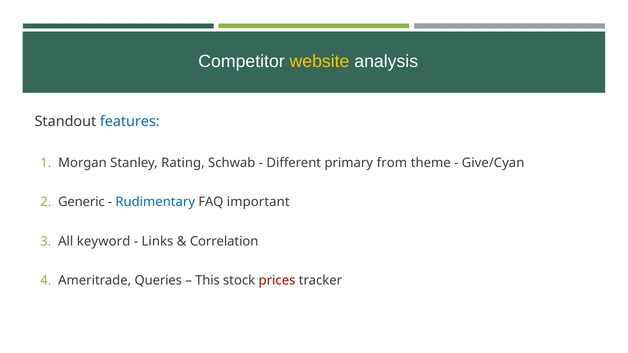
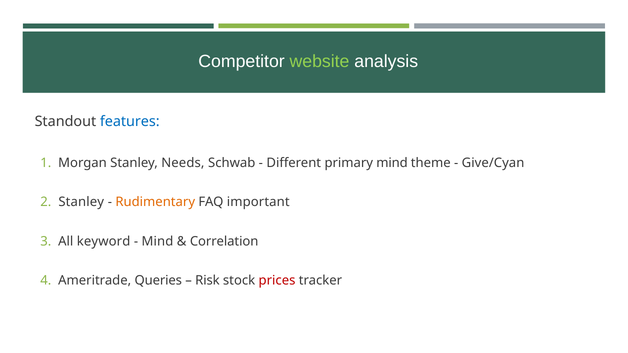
website colour: yellow -> light green (319, 62)
Rating: Rating -> Needs (183, 163)
primary from: from -> mind (392, 163)
Generic: Generic -> Stanley (81, 202)
Rudimentary colour: blue -> orange (155, 202)
Links: Links -> Mind (157, 241)
This: This -> Risk (207, 281)
